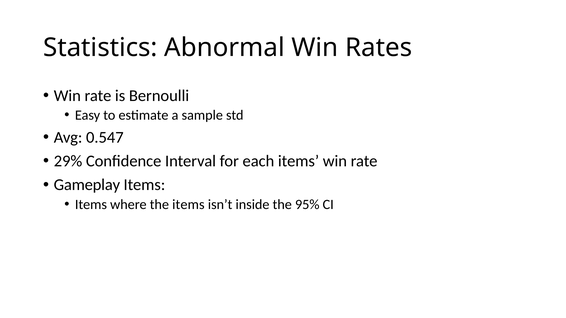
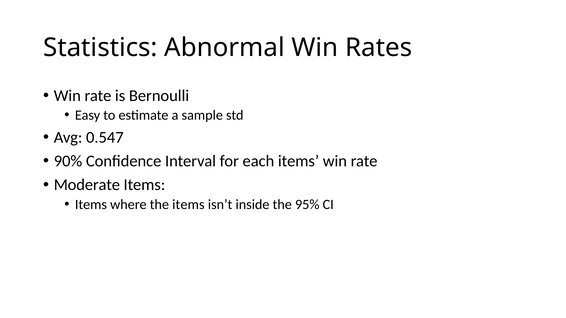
29%: 29% -> 90% (68, 161)
Gameplay: Gameplay -> Moderate (87, 185)
